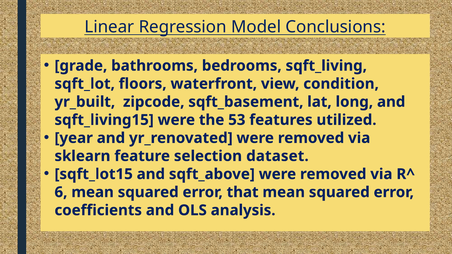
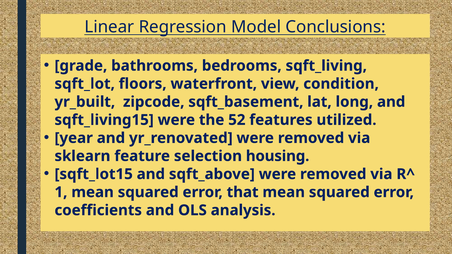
53: 53 -> 52 (237, 120)
dataset: dataset -> housing (278, 156)
6: 6 -> 1 (61, 192)
